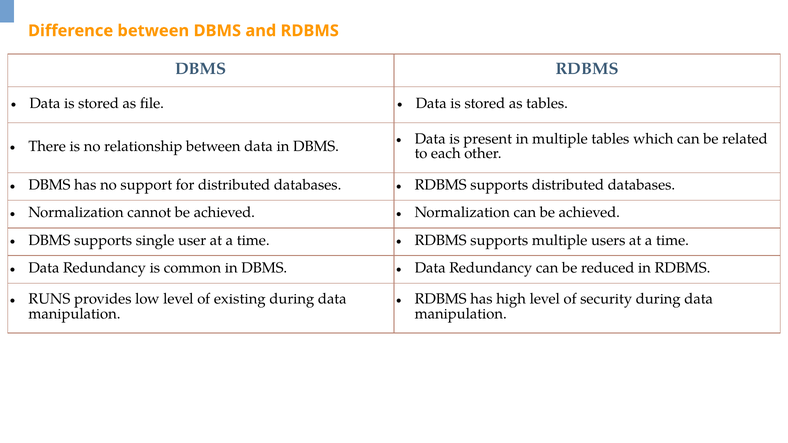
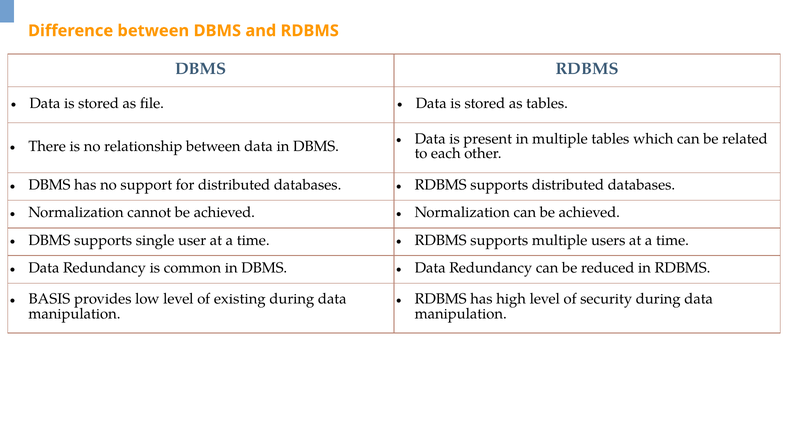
RUNS: RUNS -> BASIS (49, 299)
